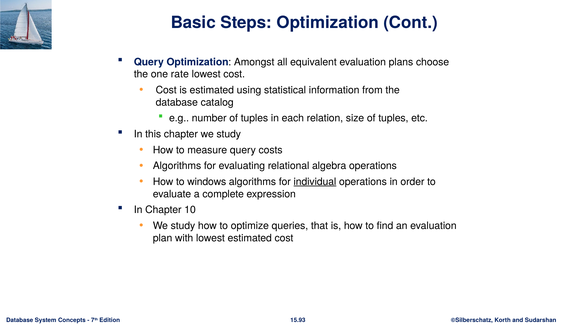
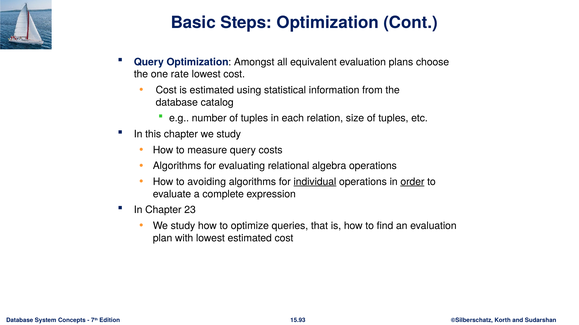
windows: windows -> avoiding (207, 182)
order underline: none -> present (412, 182)
10: 10 -> 23 (190, 210)
